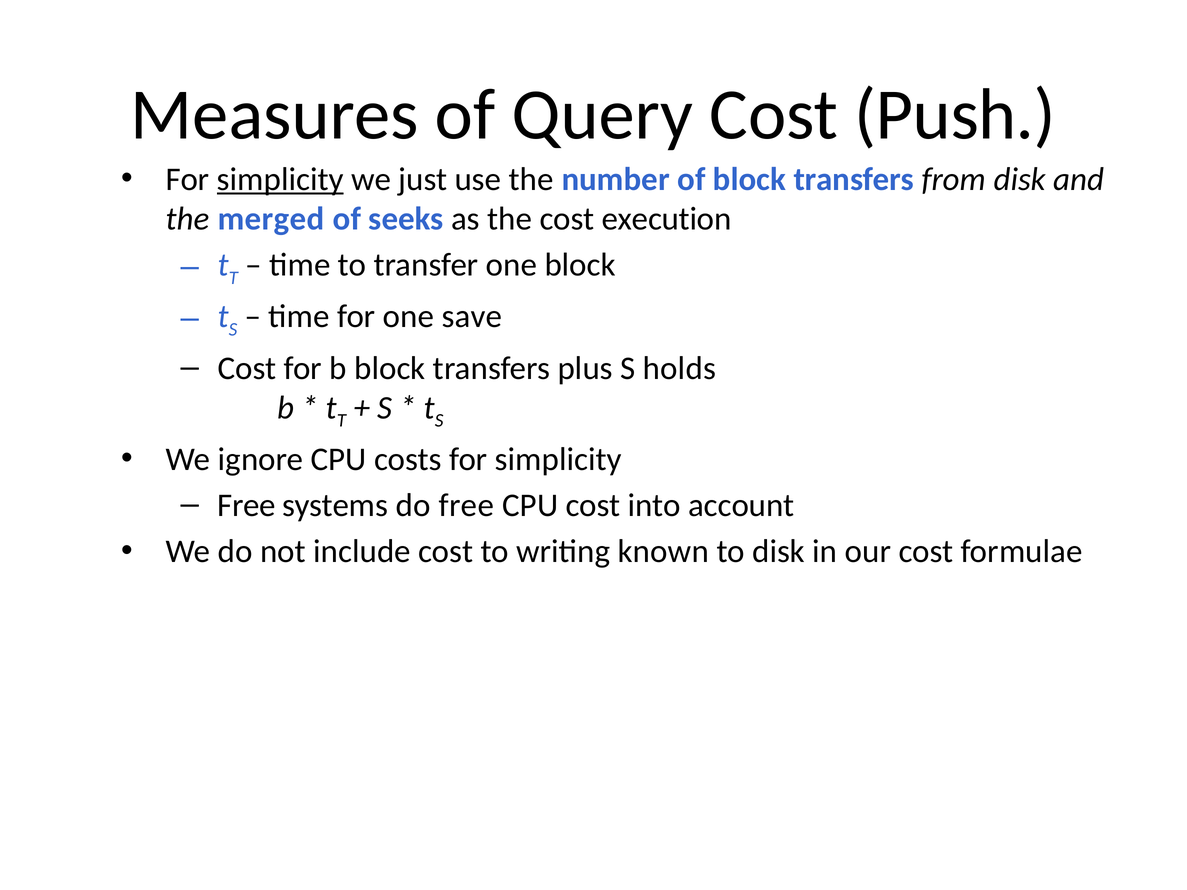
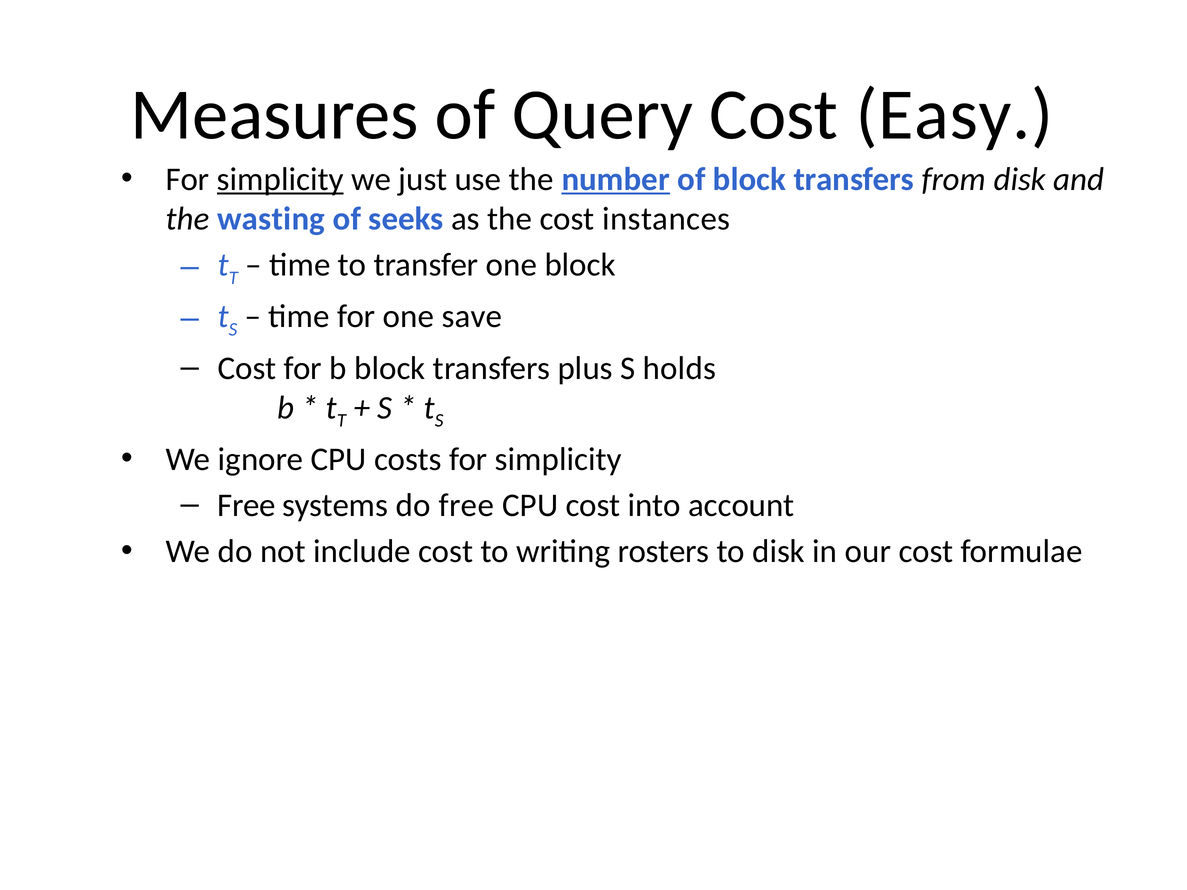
Push: Push -> Easy (955, 115)
number underline: none -> present (616, 179)
merged: merged -> wasting (271, 219)
execution: execution -> instances (666, 219)
known: known -> rosters (663, 552)
